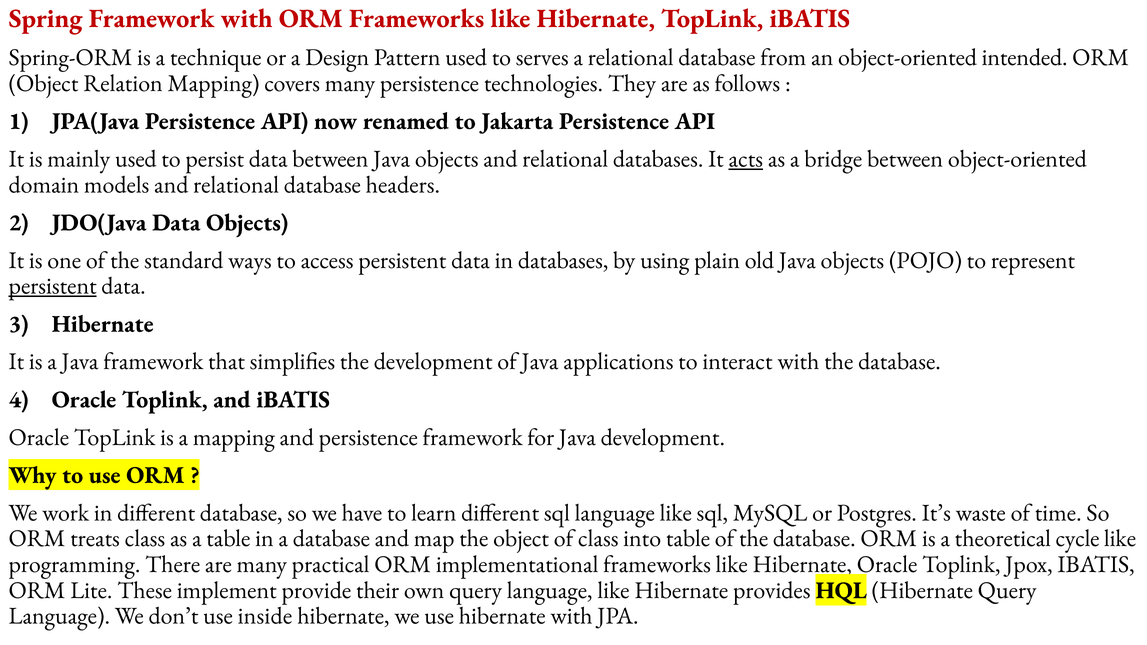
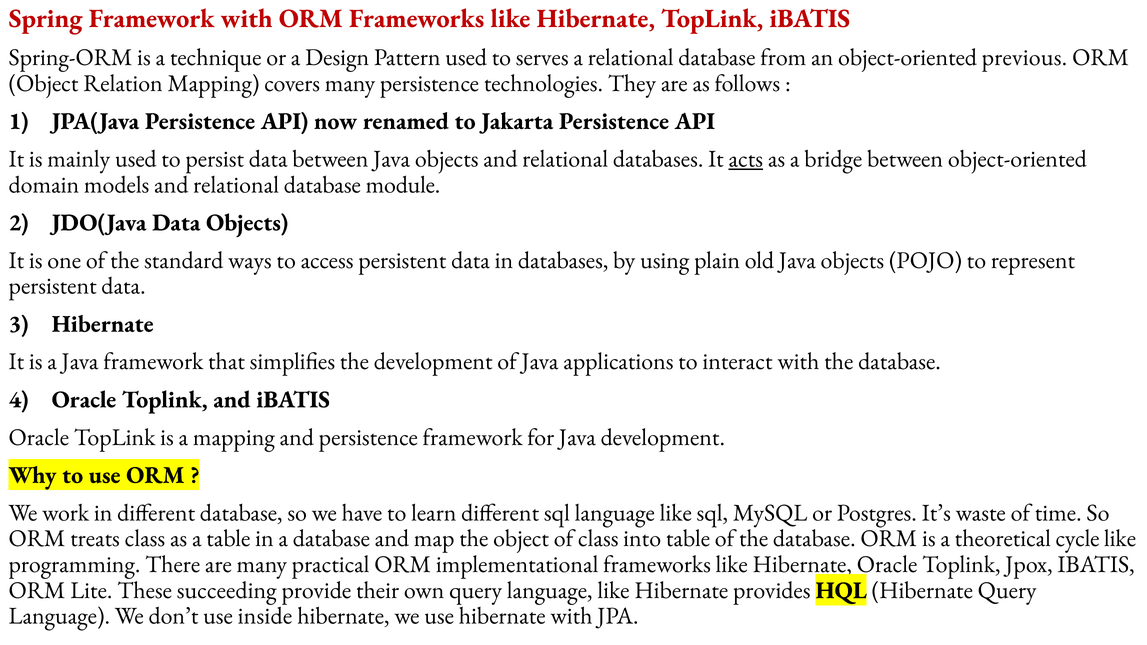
intended: intended -> previous (1024, 57)
headers: headers -> module (403, 185)
persistent underline: present -> none (53, 286)
implement: implement -> succeeding (227, 590)
